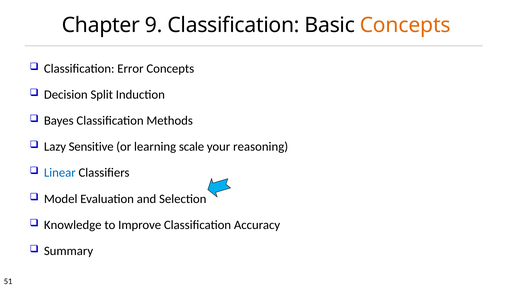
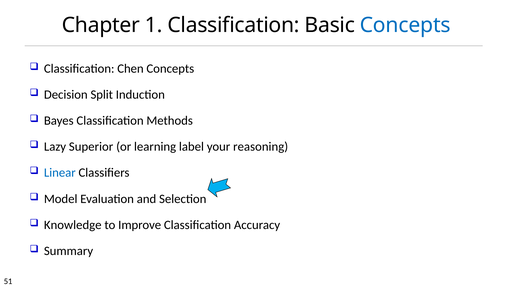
9: 9 -> 1 (154, 25)
Concepts colour: orange -> blue (405, 25)
Error: Error -> Chen (130, 69)
Sensitive: Sensitive -> Superior (91, 147)
scale: scale -> label (191, 147)
